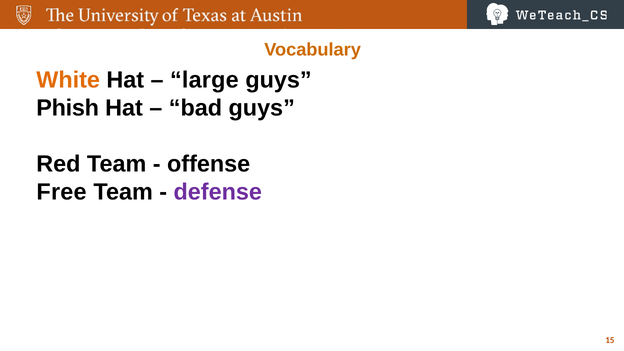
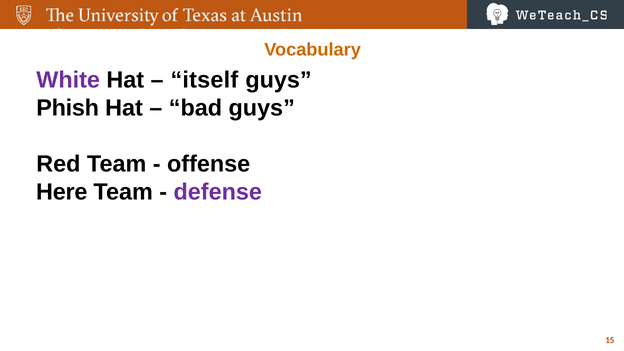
White colour: orange -> purple (68, 80)
large: large -> itself (204, 80)
Free: Free -> Here (62, 192)
